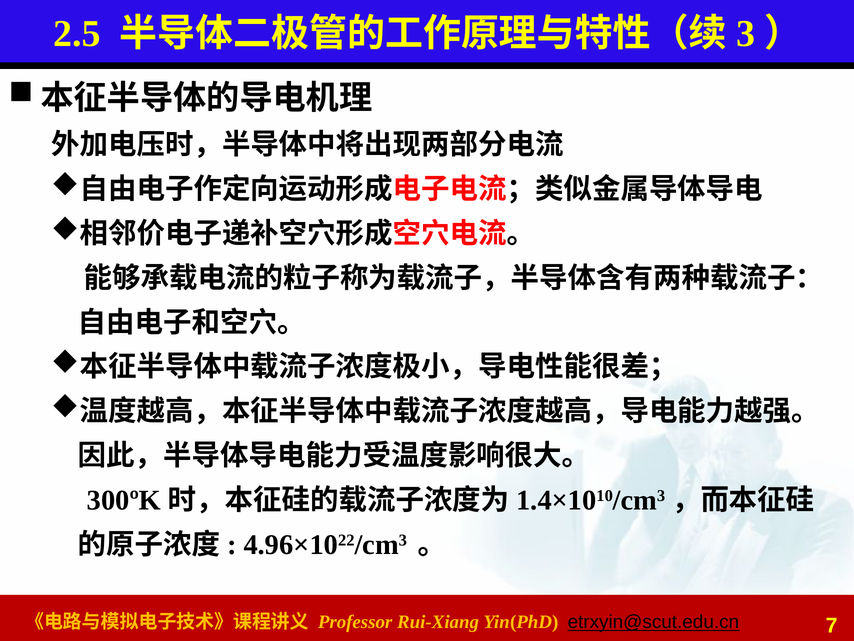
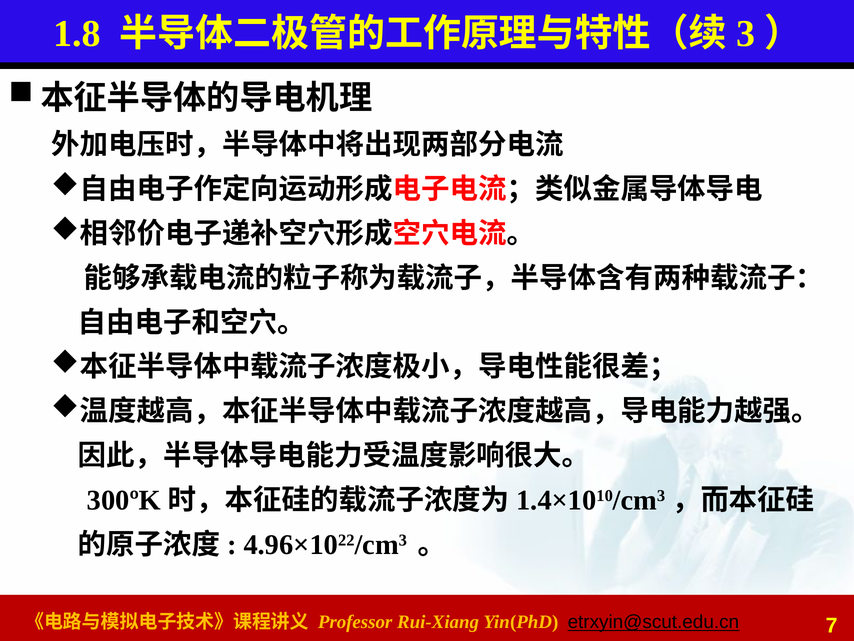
2.5: 2.5 -> 1.8 (77, 34)
